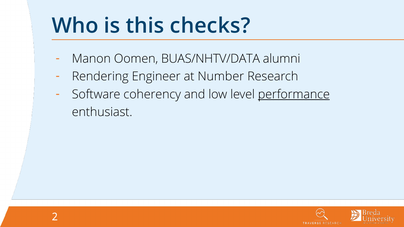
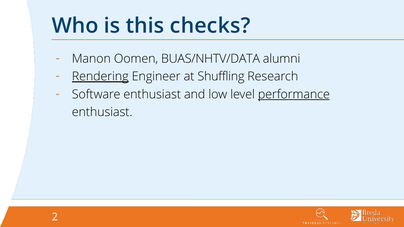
Rendering underline: none -> present (100, 77)
Number: Number -> Shuffling (221, 77)
Software coherency: coherency -> enthusiast (152, 94)
